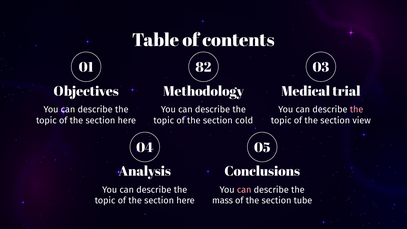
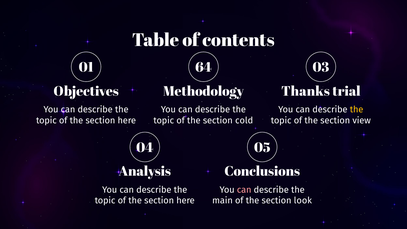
82: 82 -> 64 (203, 67)
Medical: Medical -> Thanks (306, 91)
the colour: pink -> yellow (357, 110)
mass: mass -> main (222, 201)
tube: tube -> look (303, 201)
